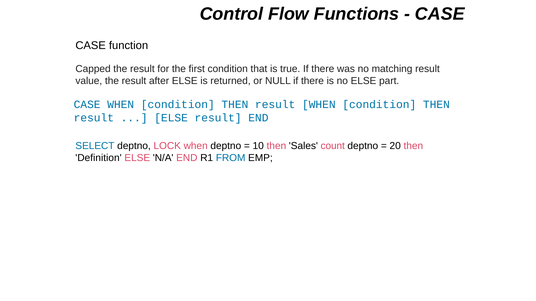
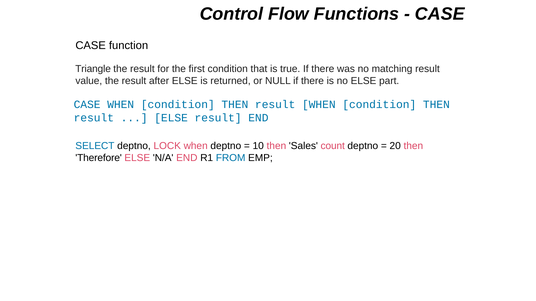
Capped: Capped -> Triangle (93, 69)
Definition: Definition -> Therefore (99, 158)
